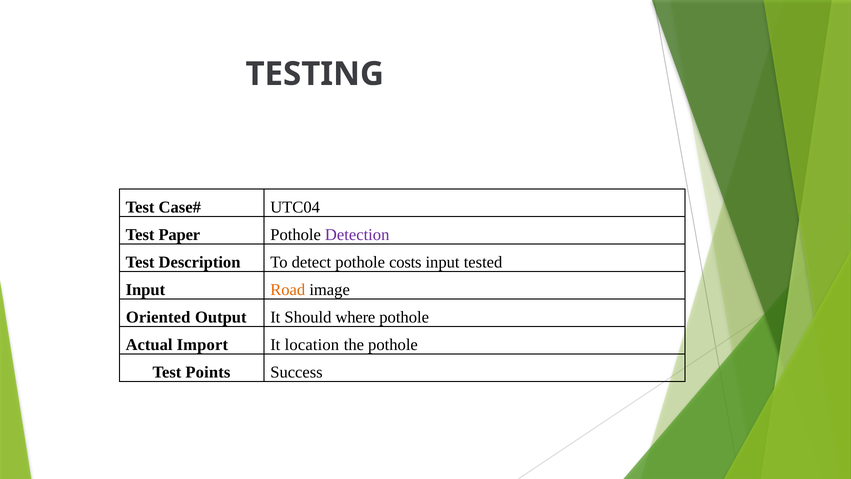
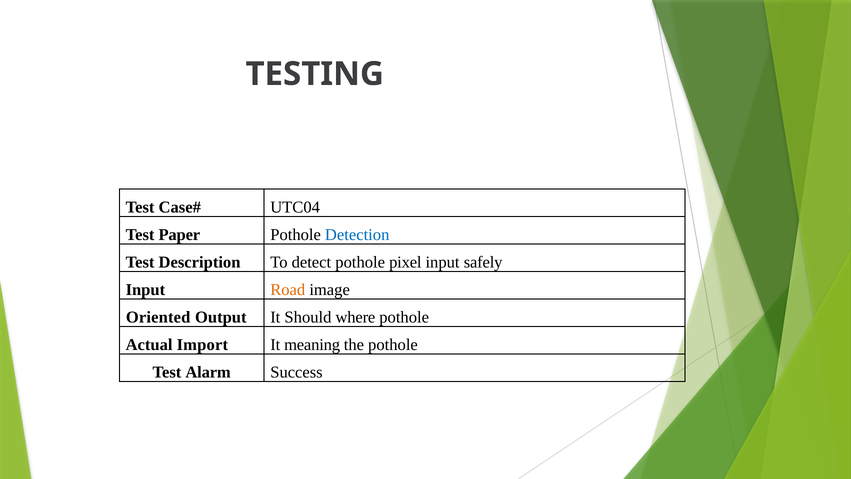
Detection colour: purple -> blue (357, 235)
costs: costs -> pixel (405, 262)
tested: tested -> safely (483, 262)
location: location -> meaning (312, 345)
Points: Points -> Alarm (208, 372)
